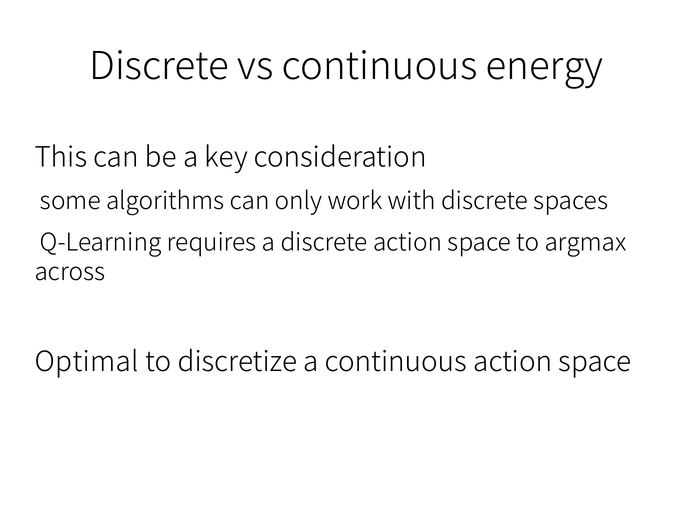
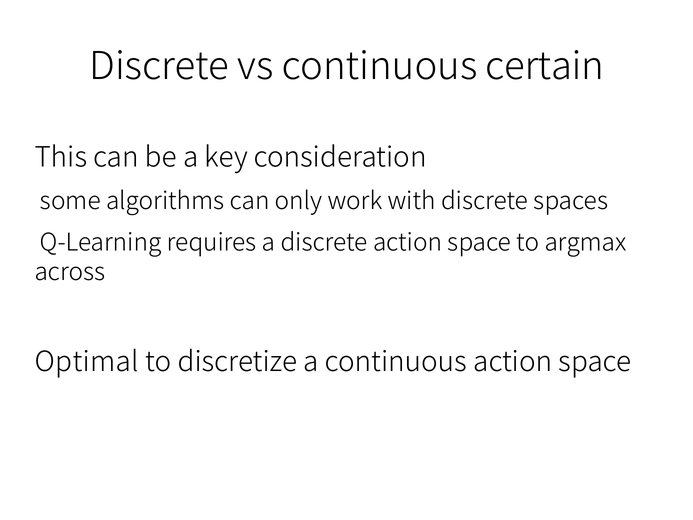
energy: energy -> certain (545, 67)
